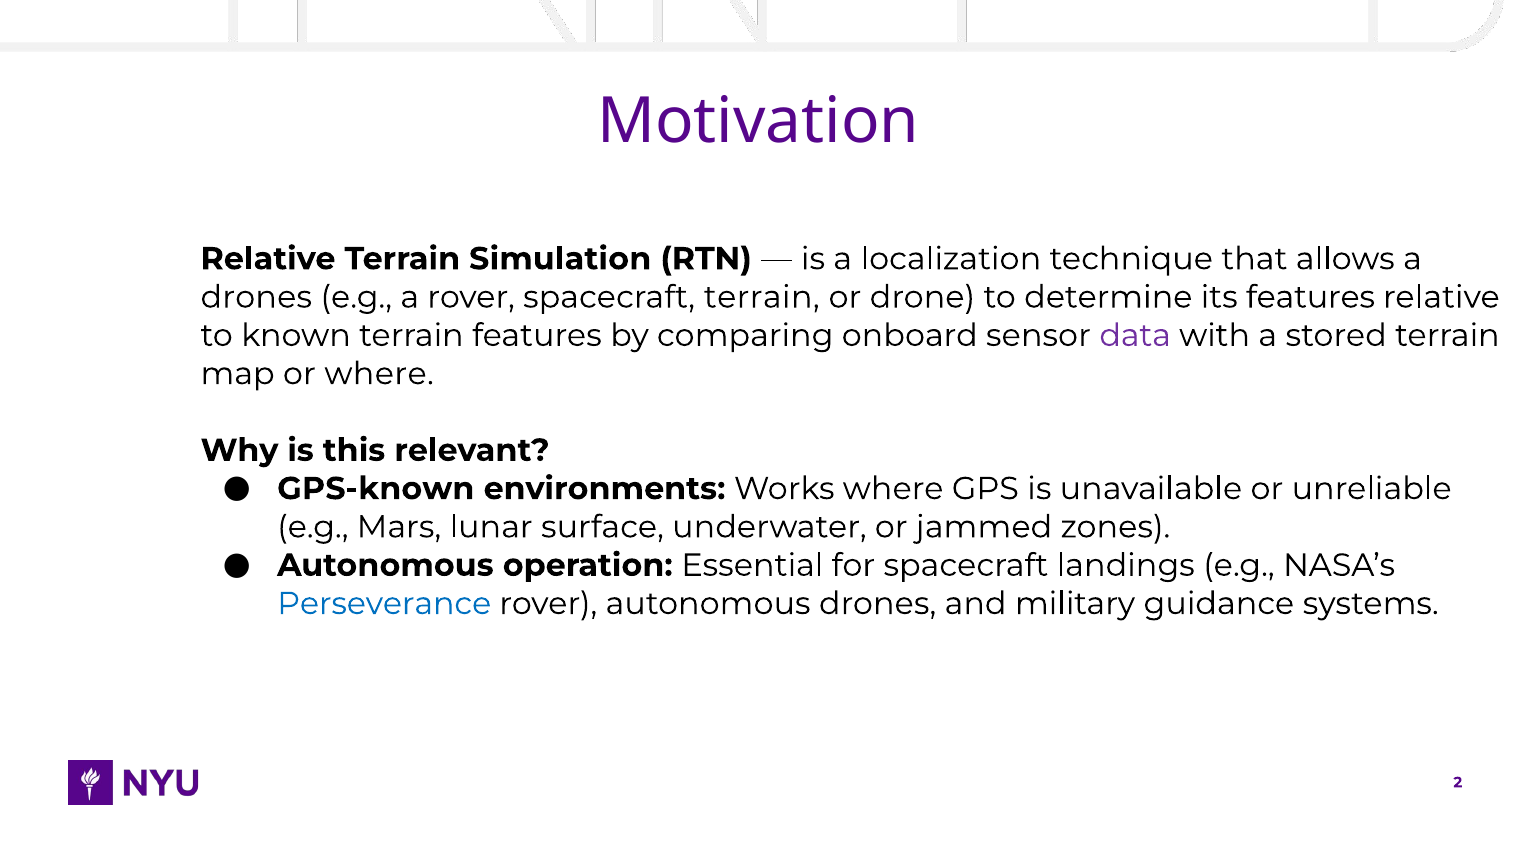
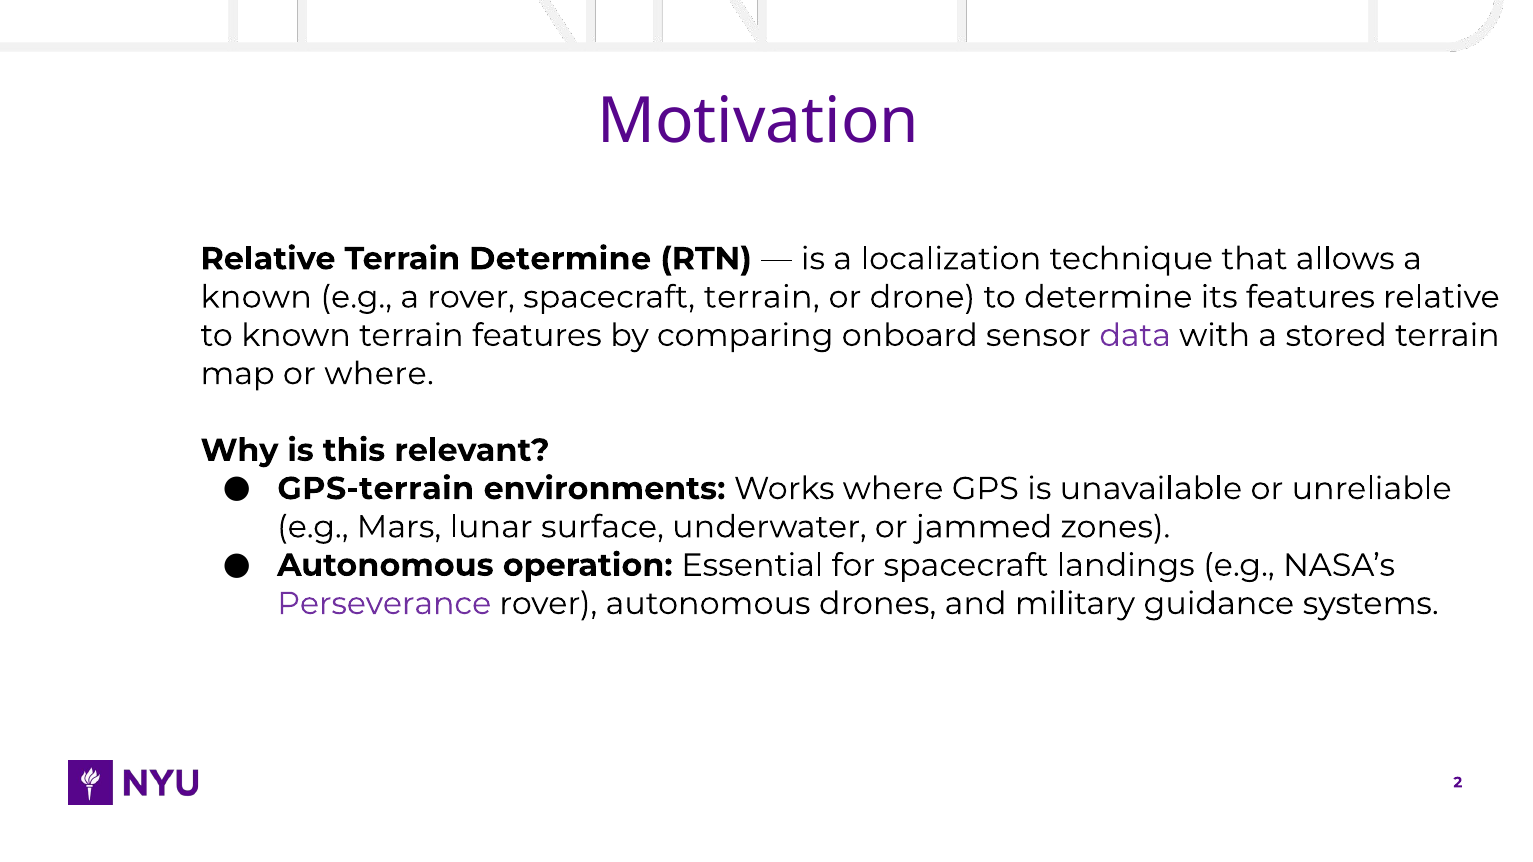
Terrain Simulation: Simulation -> Determine (560, 259)
drones: drones -> known (256, 297)
GPS-known: GPS-known -> GPS-terrain (376, 489)
Perseverance colour: blue -> purple (384, 604)
